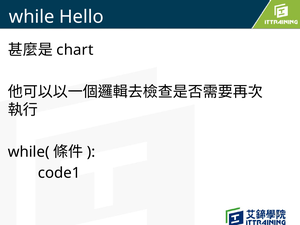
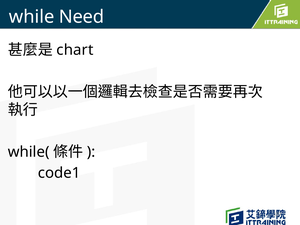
Hello: Hello -> Need (81, 17)
